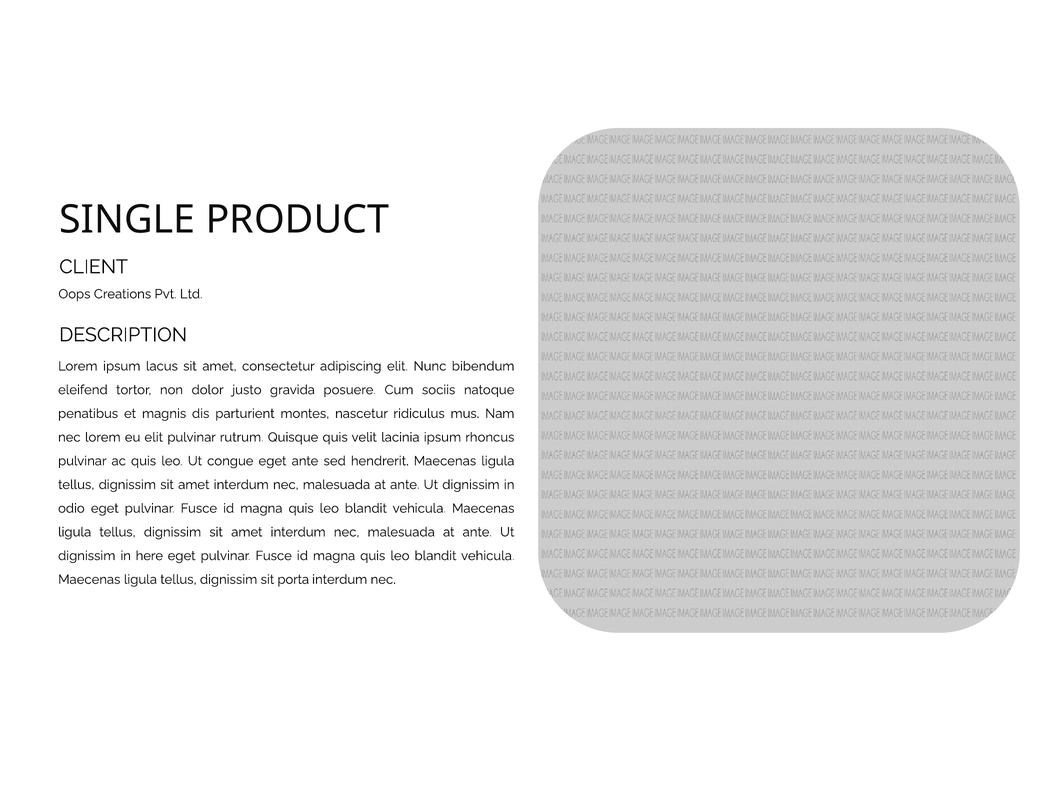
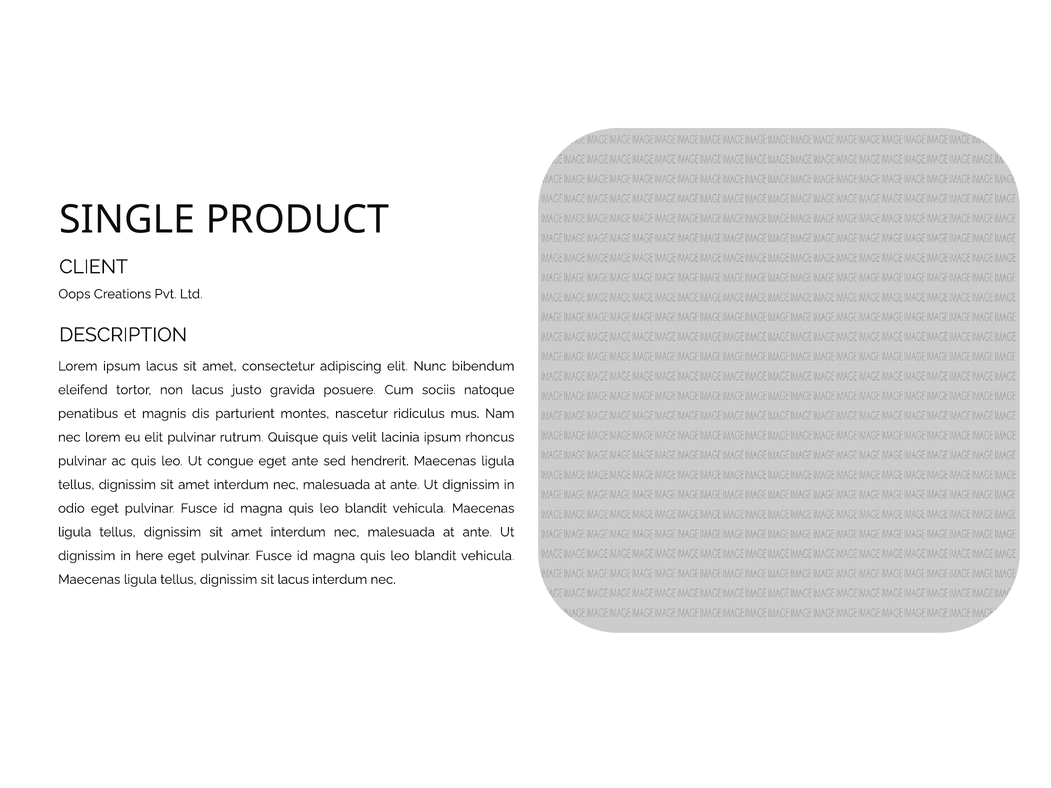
non dolor: dolor -> lacus (208, 390)
sit porta: porta -> lacus (293, 580)
